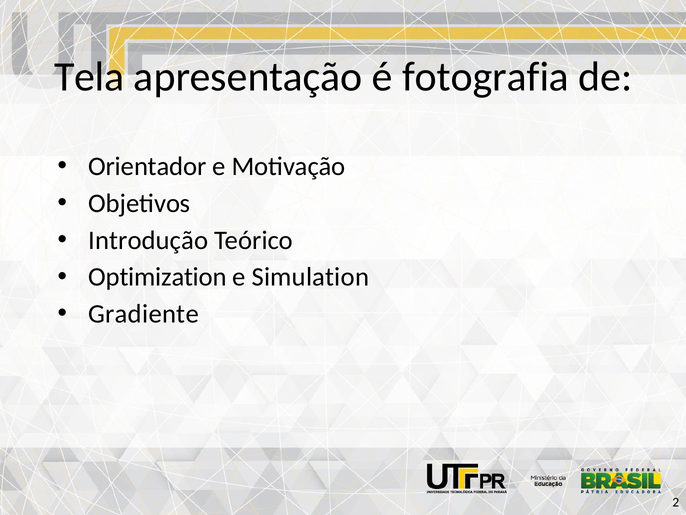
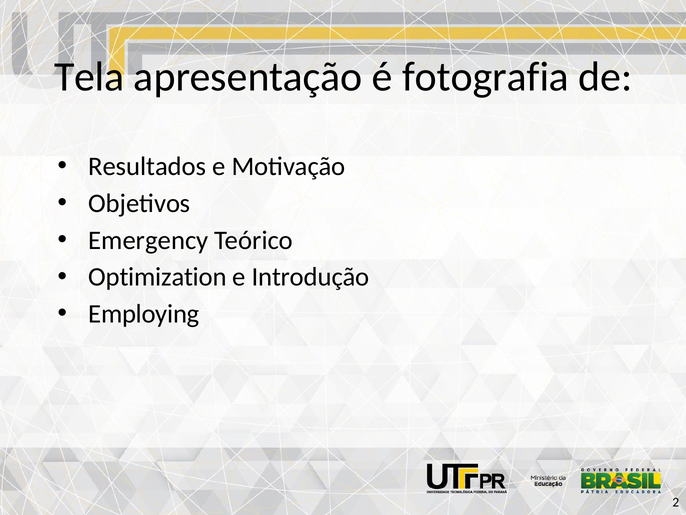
Orientador: Orientador -> Resultados (147, 166)
Introdução: Introdução -> Emergency (148, 240)
Simulation: Simulation -> Introdução (311, 277)
Gradiente: Gradiente -> Employing (144, 314)
